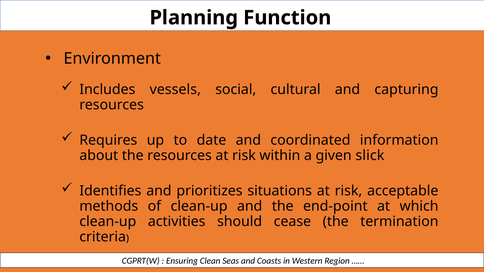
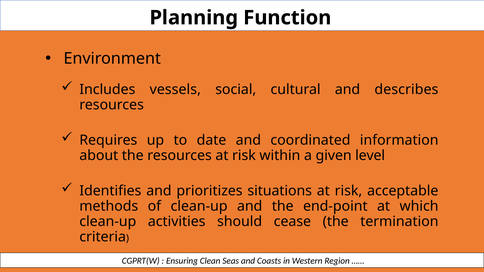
capturing: capturing -> describes (406, 90)
slick: slick -> level (370, 156)
